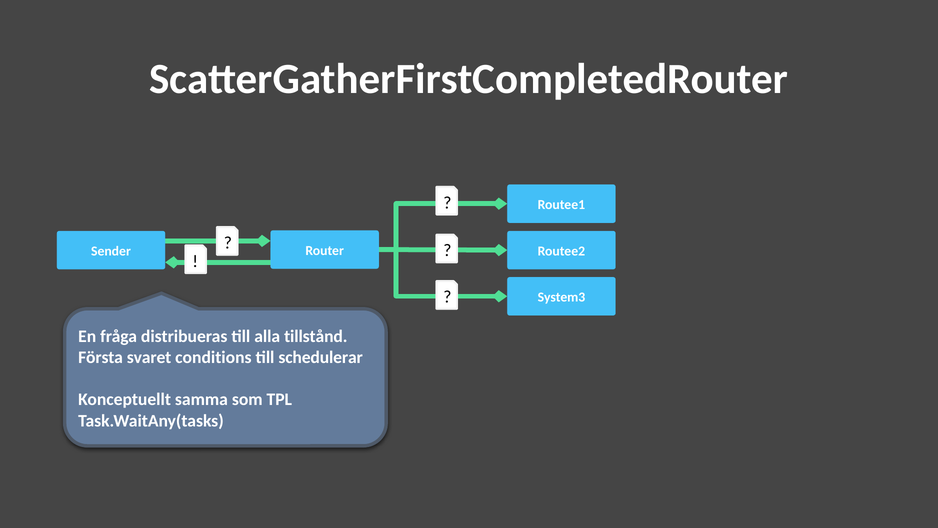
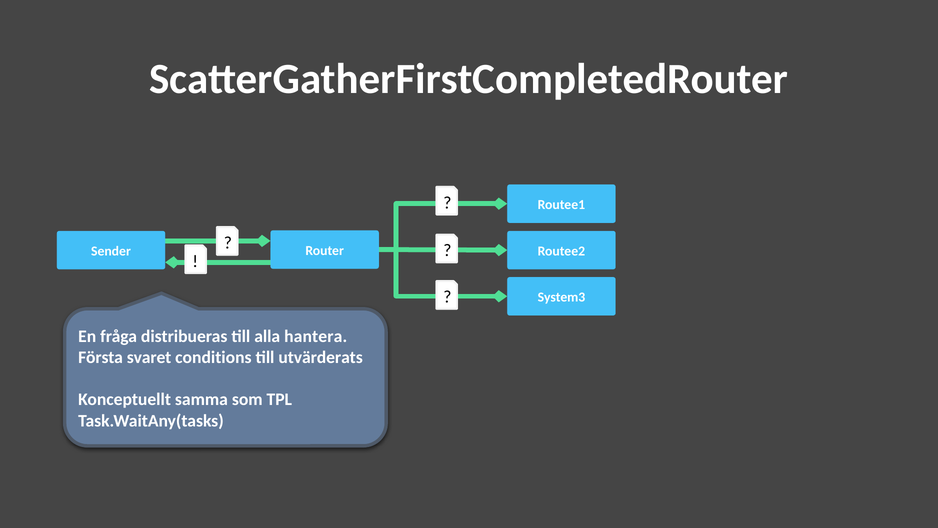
tillstånd: tillstånd -> hantera (316, 336)
schedulerar: schedulerar -> utvärderats (321, 357)
